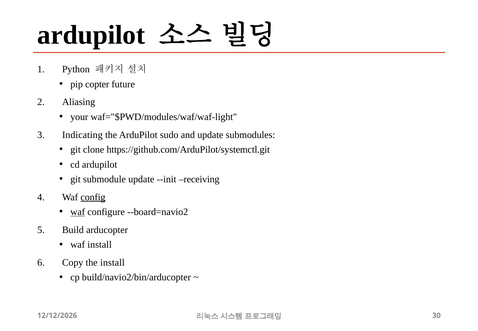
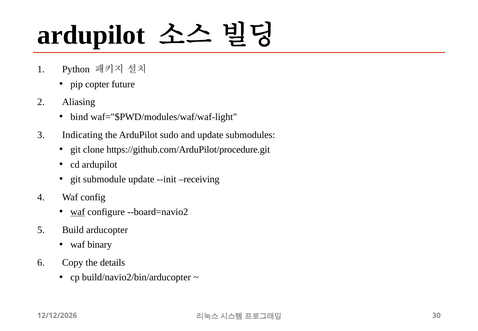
your: your -> bind (79, 117)
https://github.com/ArduPilot/systemctl.git: https://github.com/ArduPilot/systemctl.git -> https://github.com/ArduPilot/procedure.git (188, 150)
config underline: present -> none (93, 197)
waf install: install -> binary (100, 245)
the install: install -> details (113, 263)
